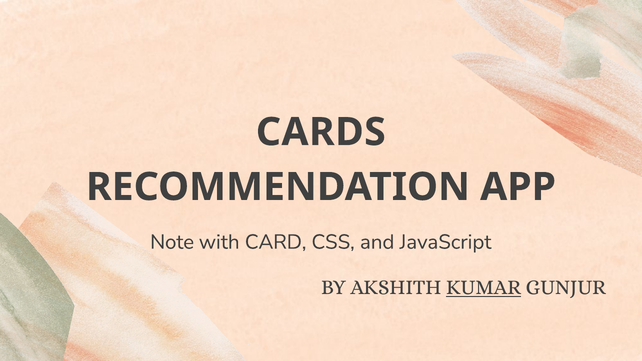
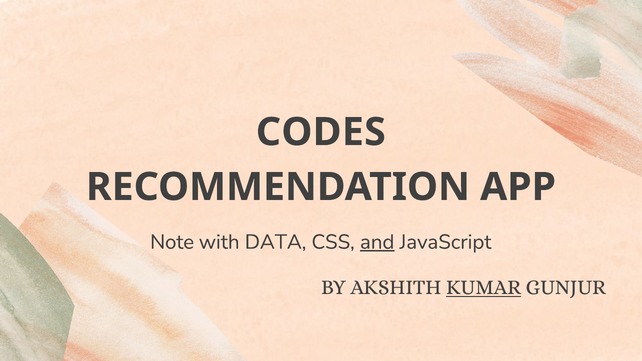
CARDS: CARDS -> CODES (321, 132)
CARD: CARD -> DATA (276, 242)
and underline: none -> present (377, 242)
